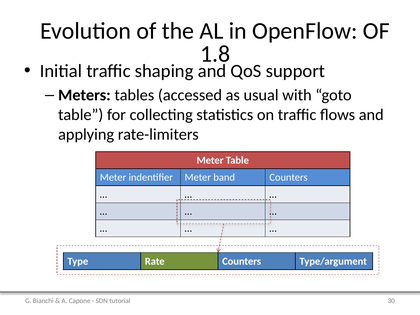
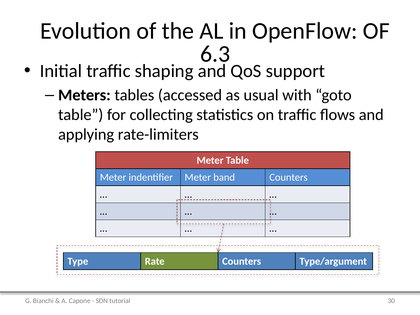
1.8: 1.8 -> 6.3 (215, 54)
